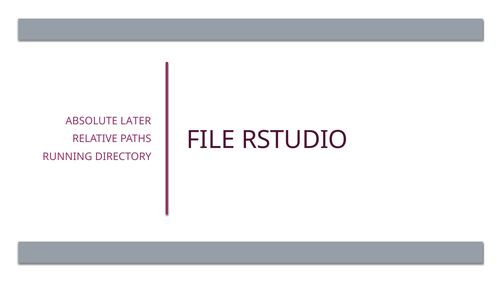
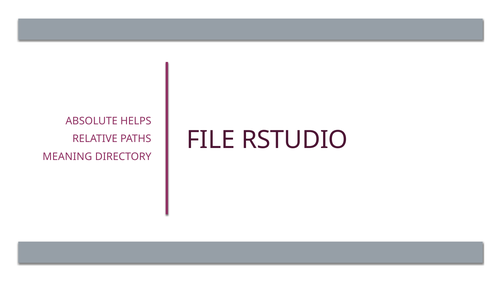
LATER: LATER -> HELPS (136, 121)
RUNNING: RUNNING -> MEANING (67, 157)
